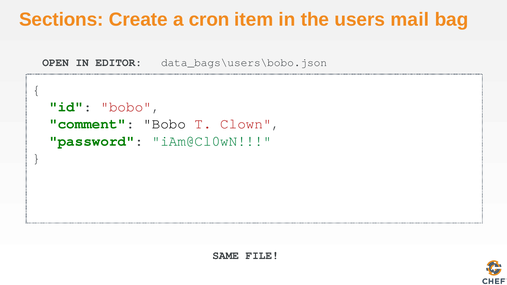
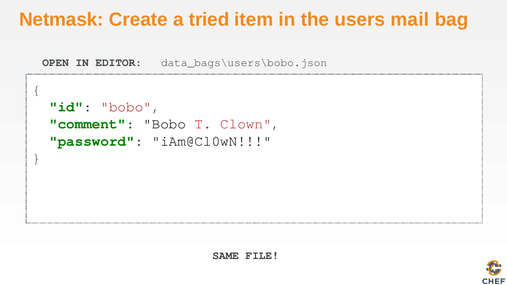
Sections: Sections -> Netmask (61, 20)
cron: cron -> tried (209, 20)
iAm@Cl0wN colour: green -> black (212, 141)
